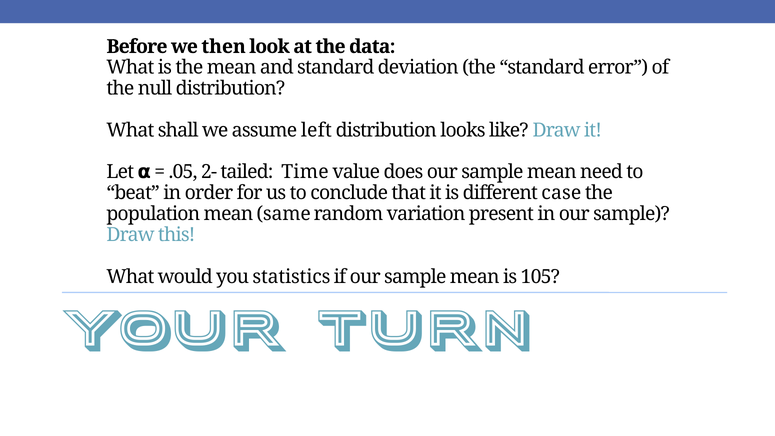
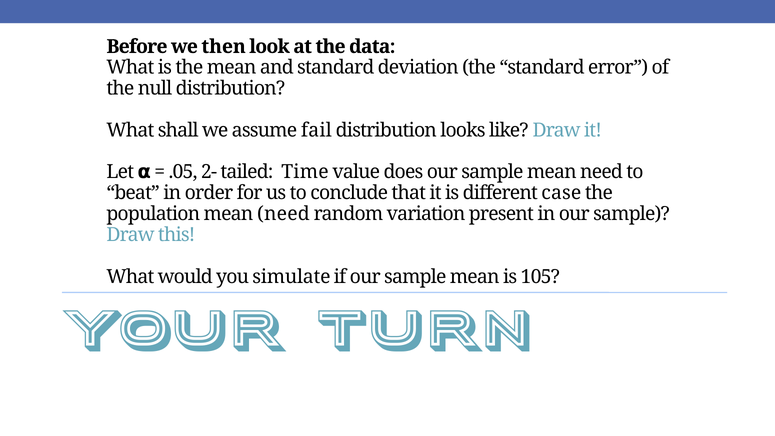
left: left -> fail (316, 130)
population mean same: same -> need (283, 214)
statistics: statistics -> simulate (291, 277)
